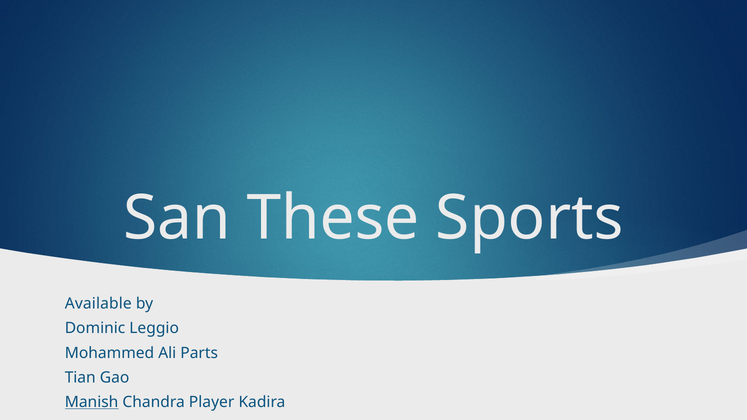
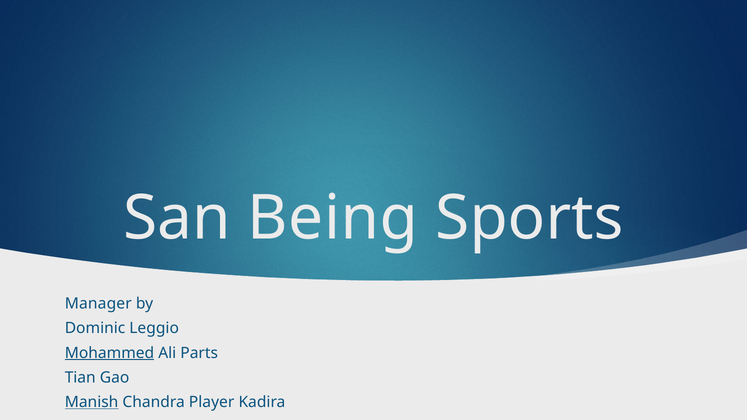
These: These -> Being (333, 218)
Available: Available -> Manager (98, 304)
Mohammed underline: none -> present (109, 353)
